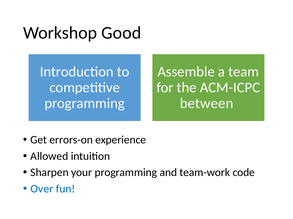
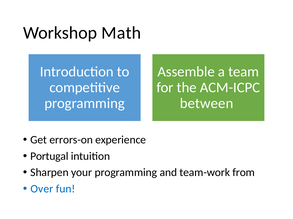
Good: Good -> Math (121, 33)
Allowed: Allowed -> Portugal (49, 157)
code: code -> from (244, 173)
